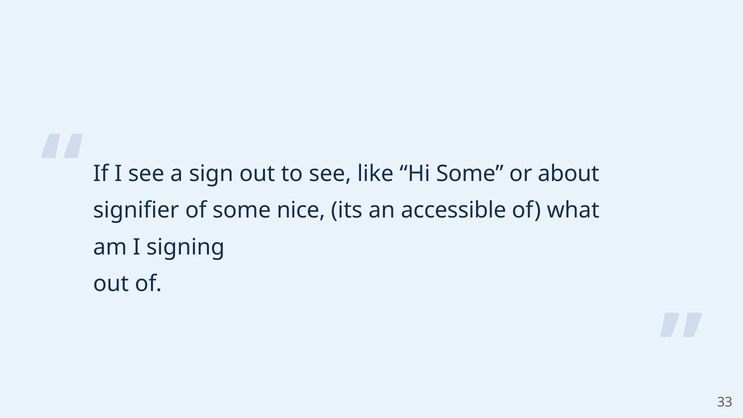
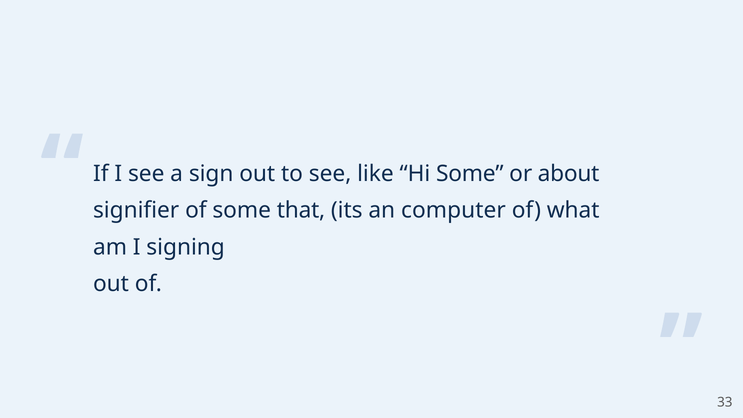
nice: nice -> that (301, 210)
accessible: accessible -> computer (453, 210)
